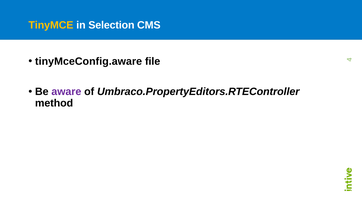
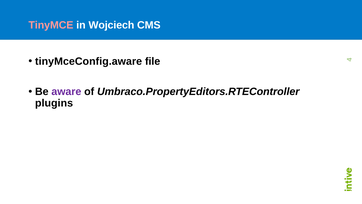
TinyMCE colour: yellow -> pink (51, 25)
Selection: Selection -> Wojciech (111, 25)
method: method -> plugins (54, 103)
